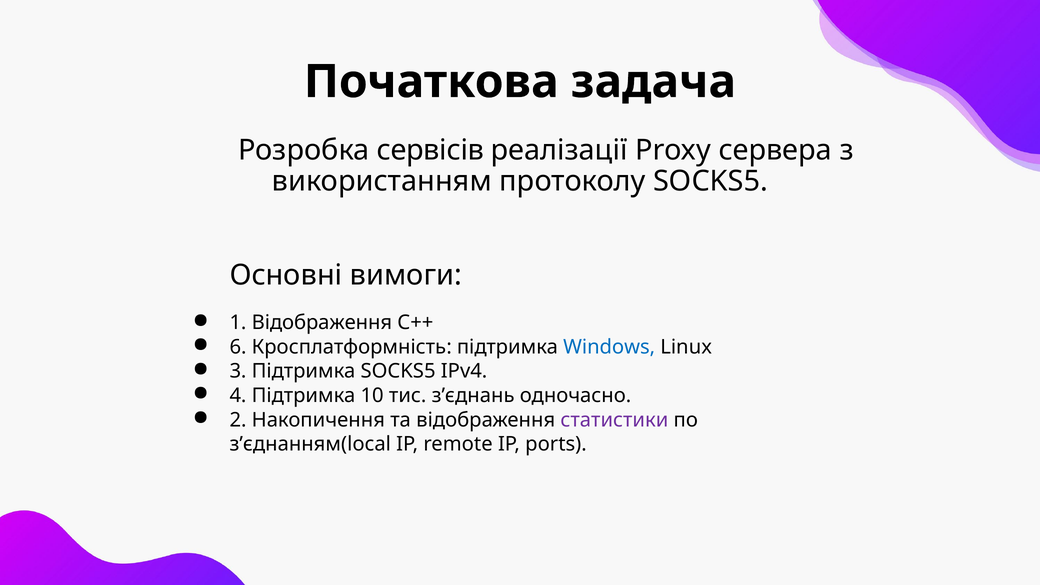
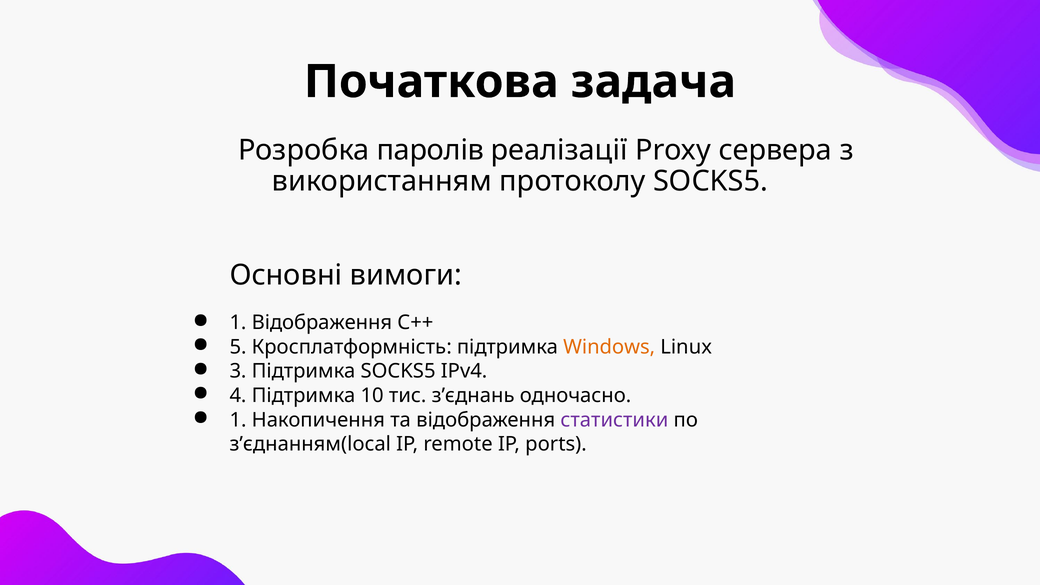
сервісів: сервісів -> паролів (430, 150)
6: 6 -> 5 (238, 347)
Windows colour: blue -> orange (609, 347)
2: 2 -> 1 (238, 420)
